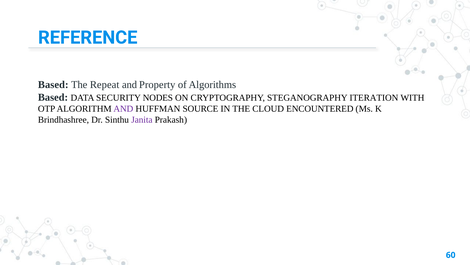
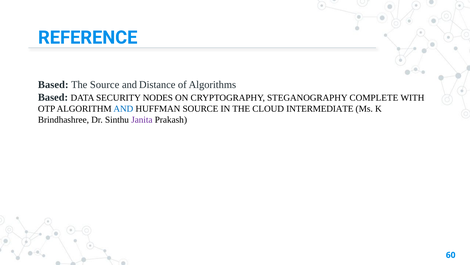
The Repeat: Repeat -> Source (105, 85)
Property: Property -> Distance (157, 85)
ITERATION: ITERATION -> COMPLETE (374, 97)
AND colour: purple -> blue (123, 109)
ENCOUNTERED: ENCOUNTERED -> INTERMEDIATE (320, 109)
